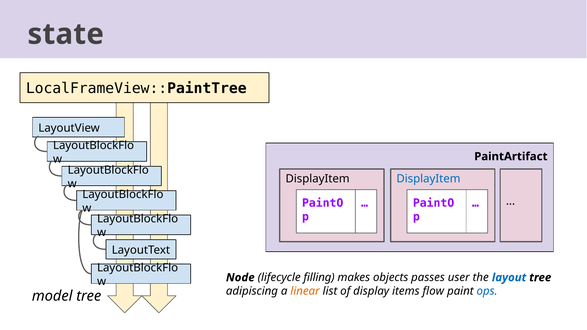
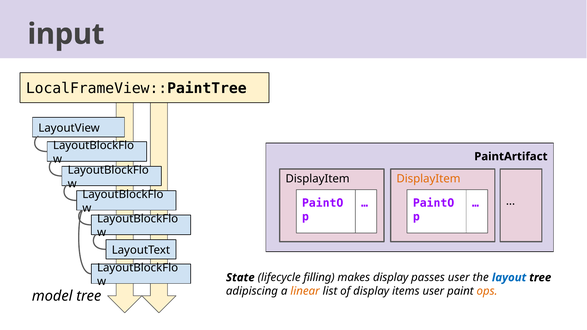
state: state -> input (66, 34)
DisplayItem colour: blue -> orange (428, 179)
Node: Node -> State (240, 278)
makes objects: objects -> display (391, 278)
items flow: flow -> user (433, 291)
ops colour: blue -> orange (487, 291)
